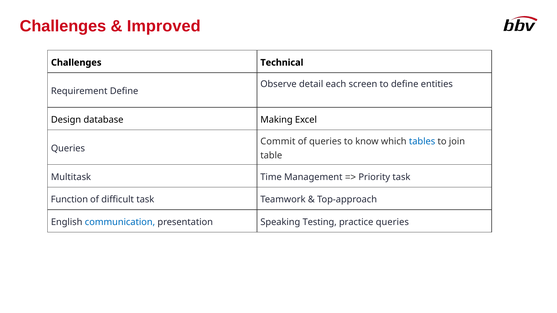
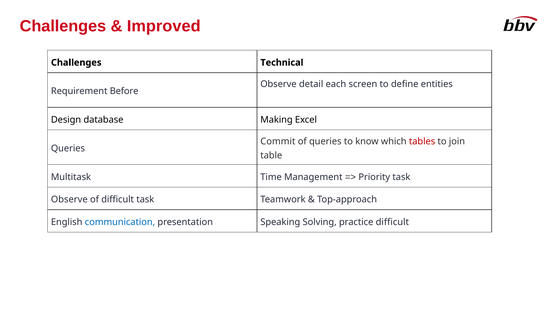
Requirement Define: Define -> Before (124, 91)
tables colour: blue -> red (422, 142)
Function: Function -> Observe (69, 200)
Testing: Testing -> Solving (320, 222)
practice queries: queries -> difficult (392, 222)
